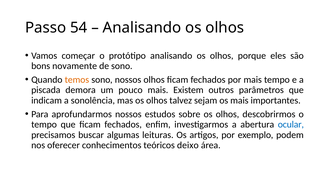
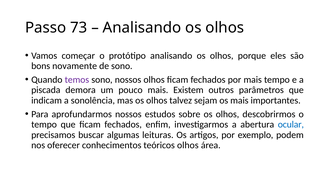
54: 54 -> 73 (79, 28)
temos colour: orange -> purple (77, 80)
teóricos deixo: deixo -> olhos (188, 145)
